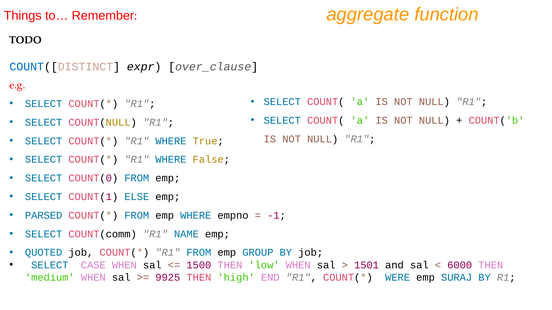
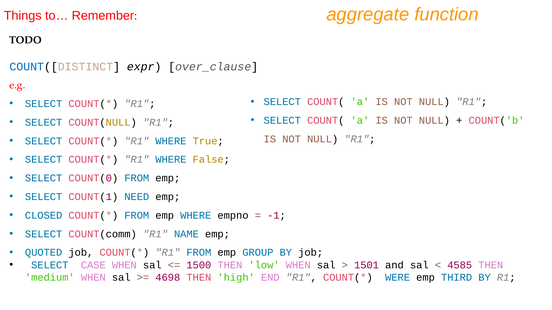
ELSE: ELSE -> NEED (137, 197)
PARSED: PARSED -> CLOSED (44, 216)
6000: 6000 -> 4585 (460, 265)
9925: 9925 -> 4698 (168, 278)
SURAJ: SURAJ -> THIRD (457, 278)
